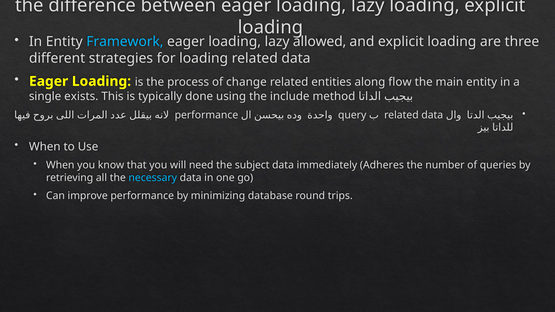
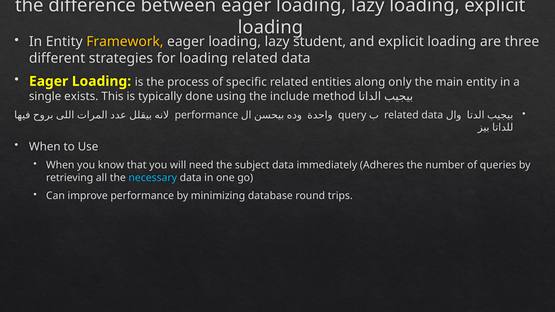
Framework colour: light blue -> yellow (125, 42)
allowed: allowed -> student (320, 42)
change: change -> specific (246, 82)
flow: flow -> only (400, 82)
